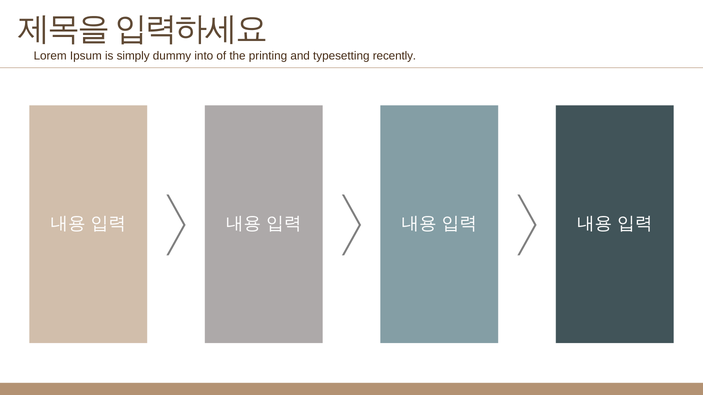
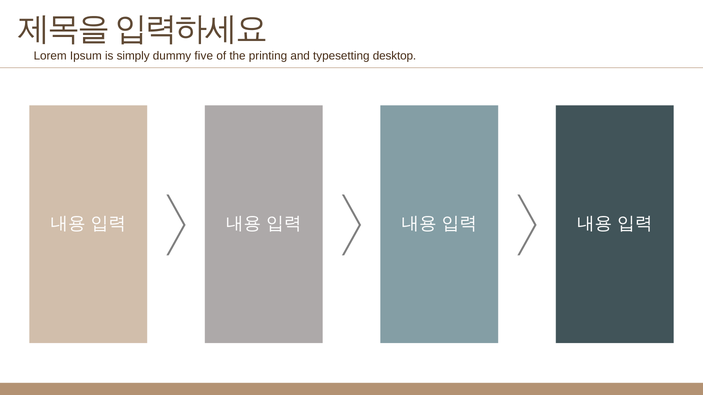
into: into -> five (204, 56)
recently: recently -> desktop (394, 56)
